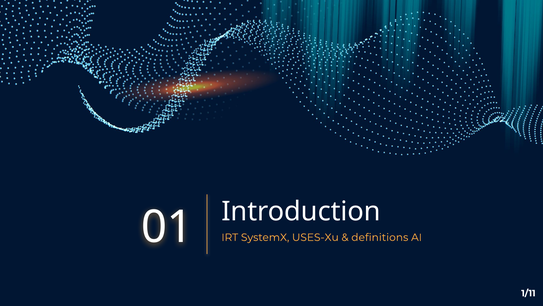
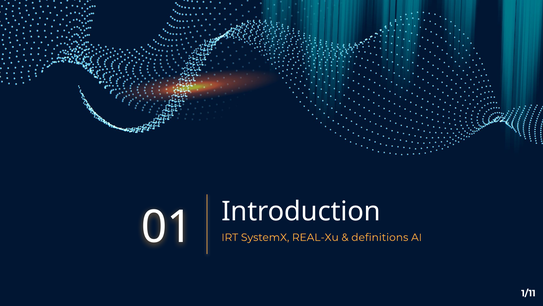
USES-Xu: USES-Xu -> REAL-Xu (315, 237)
